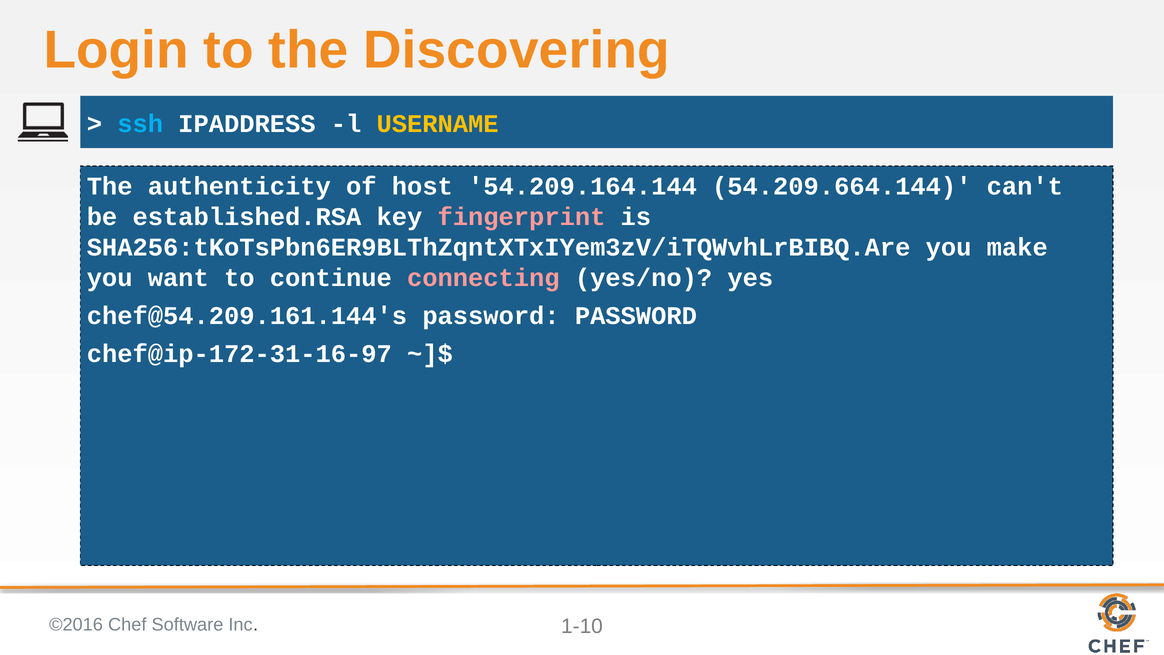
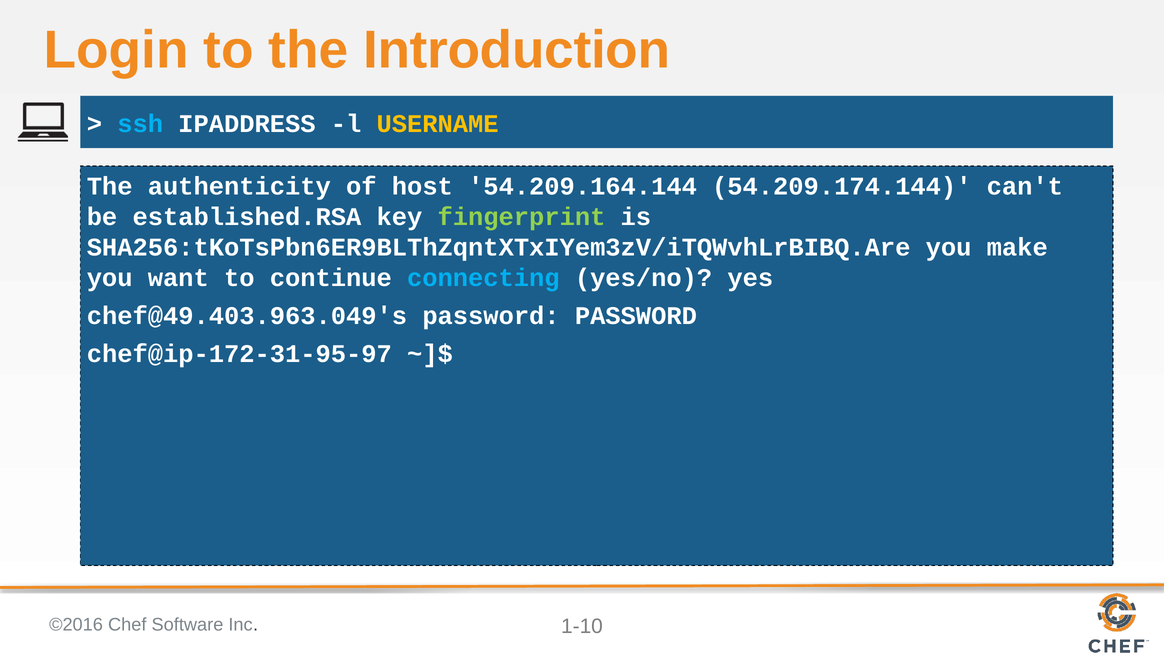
Discovering: Discovering -> Introduction (517, 50)
54.209.664.144: 54.209.664.144 -> 54.209.174.144 (842, 186)
fingerprint colour: pink -> light green (521, 217)
connecting colour: pink -> light blue (483, 278)
chef@54.209.161.144's: chef@54.209.161.144's -> chef@49.403.963.049's (247, 316)
chef@ip-172-31-16-97: chef@ip-172-31-16-97 -> chef@ip-172-31-95-97 (239, 354)
